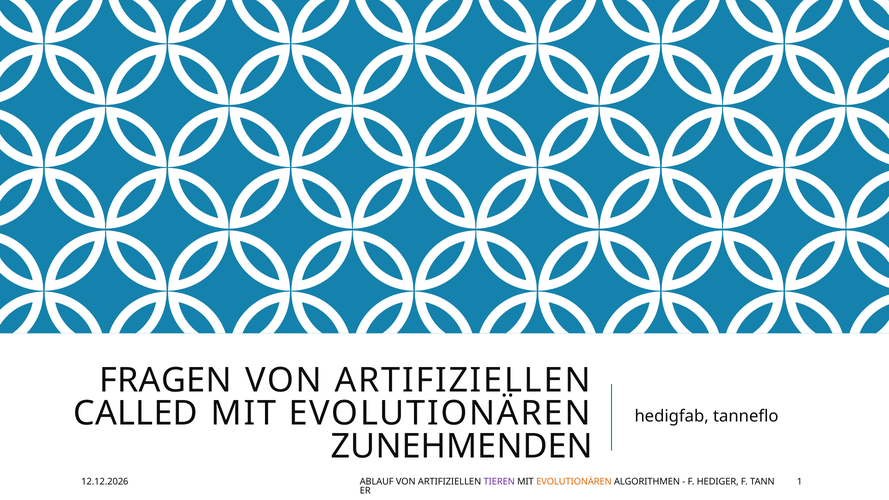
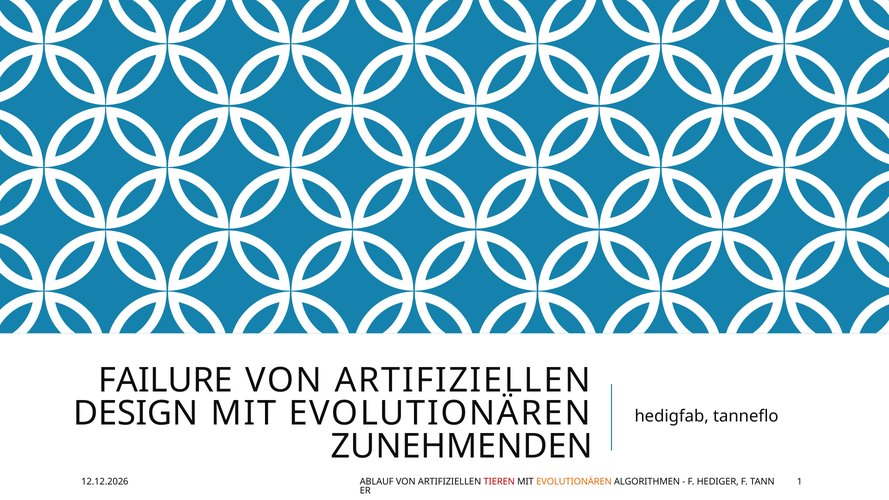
FRAGEN: FRAGEN -> FAILURE (166, 381)
CALLED: CALLED -> DESIGN (136, 414)
TIEREN colour: purple -> red (499, 482)
